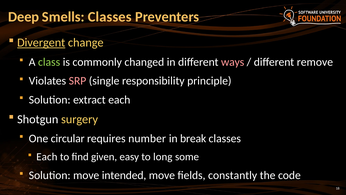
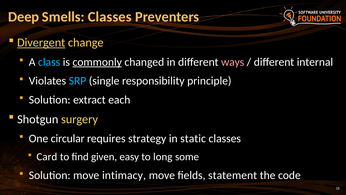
class colour: light green -> light blue (49, 62)
commonly underline: none -> present (97, 62)
remove: remove -> internal (315, 62)
SRP colour: pink -> light blue (77, 81)
number: number -> strategy (147, 138)
break: break -> static (193, 138)
Each: Each -> Card (47, 157)
intended: intended -> intimacy (124, 175)
constantly: constantly -> statement (233, 175)
